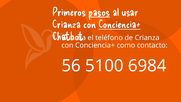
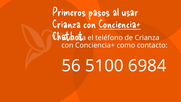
pasos underline: present -> none (99, 12)
